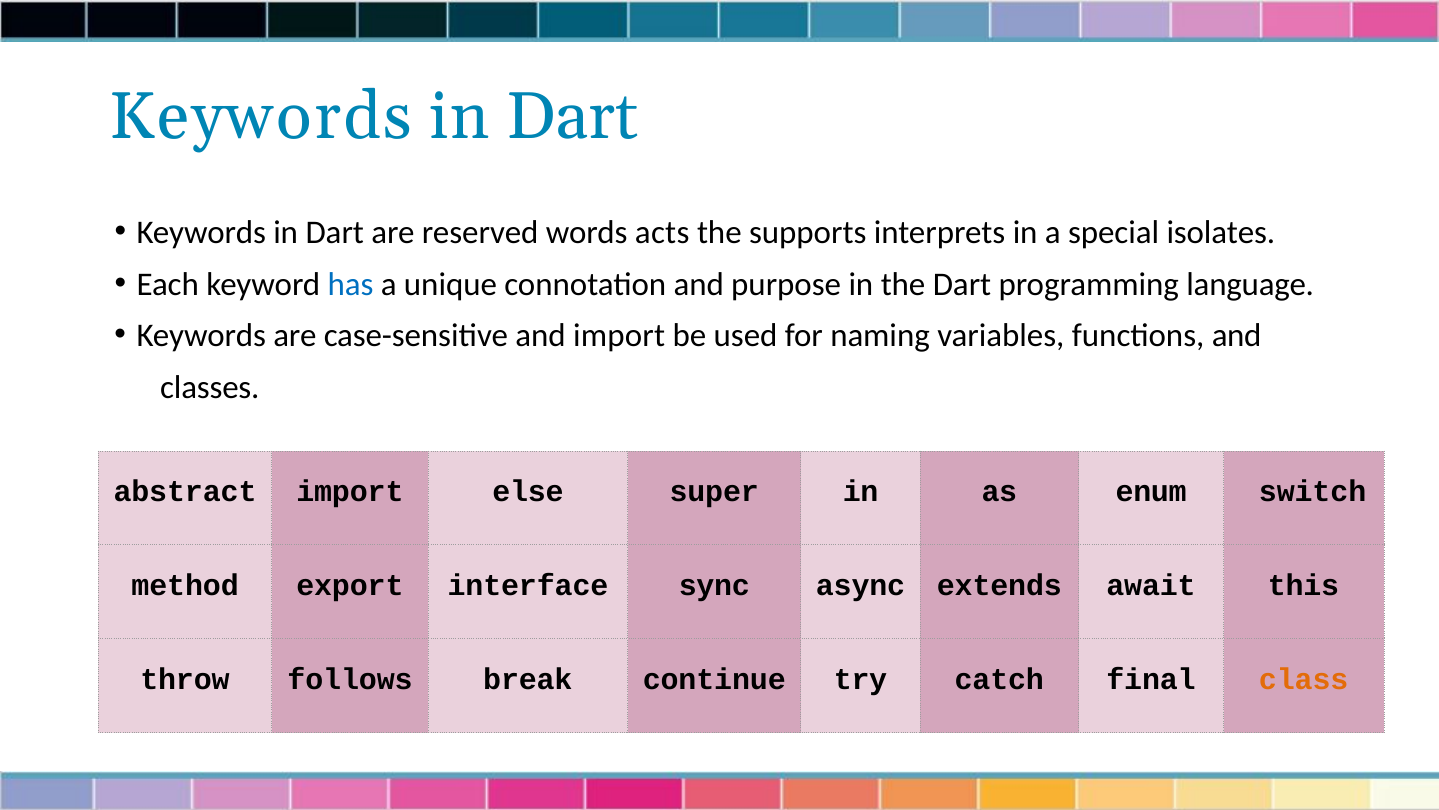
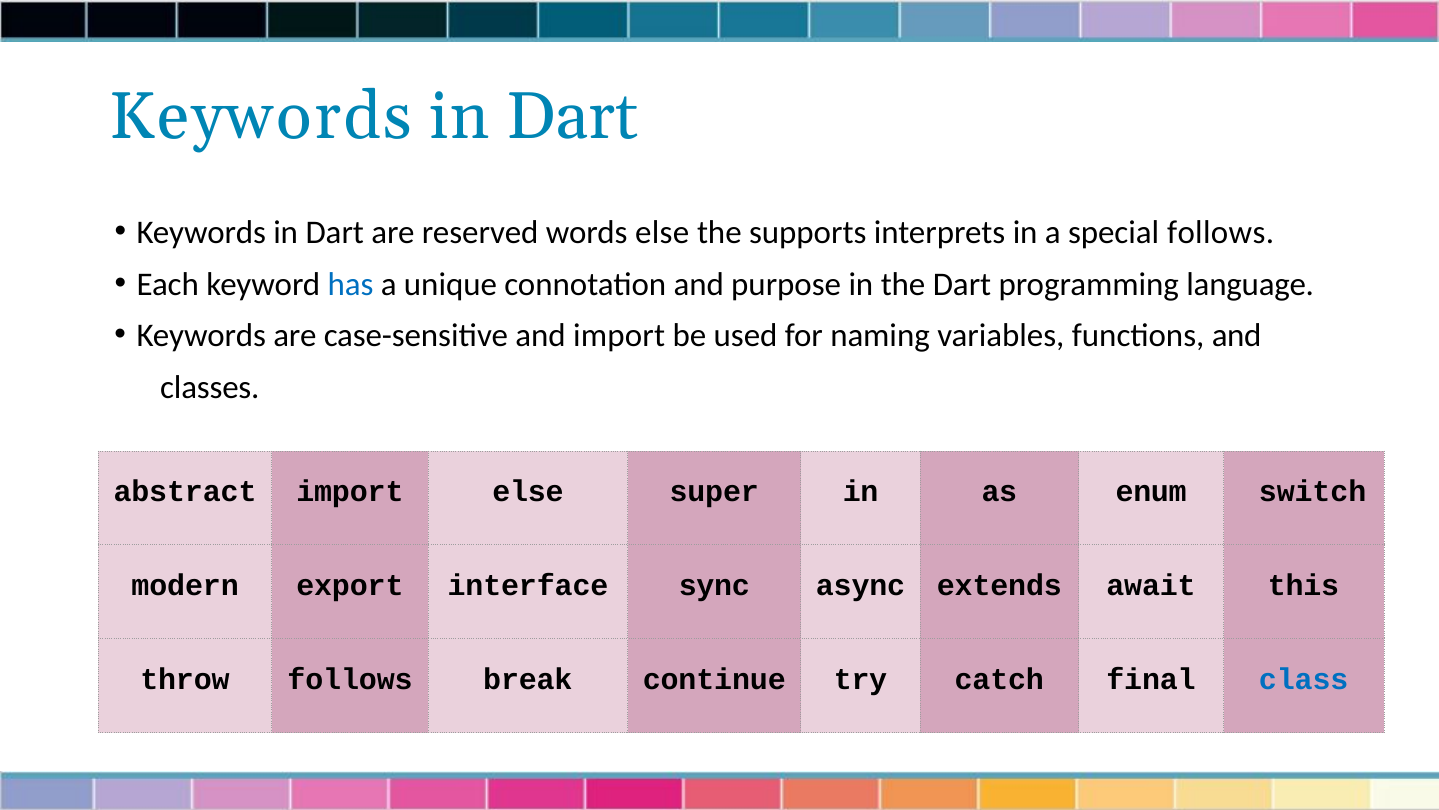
words acts: acts -> else (662, 233)
special isolates: isolates -> follows (1221, 233)
method: method -> modern (185, 585)
class colour: orange -> blue (1304, 679)
